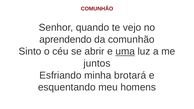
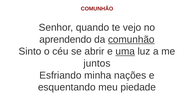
comunhão underline: none -> present (131, 40)
brotará: brotará -> nações (130, 75)
homens: homens -> piedade (138, 87)
